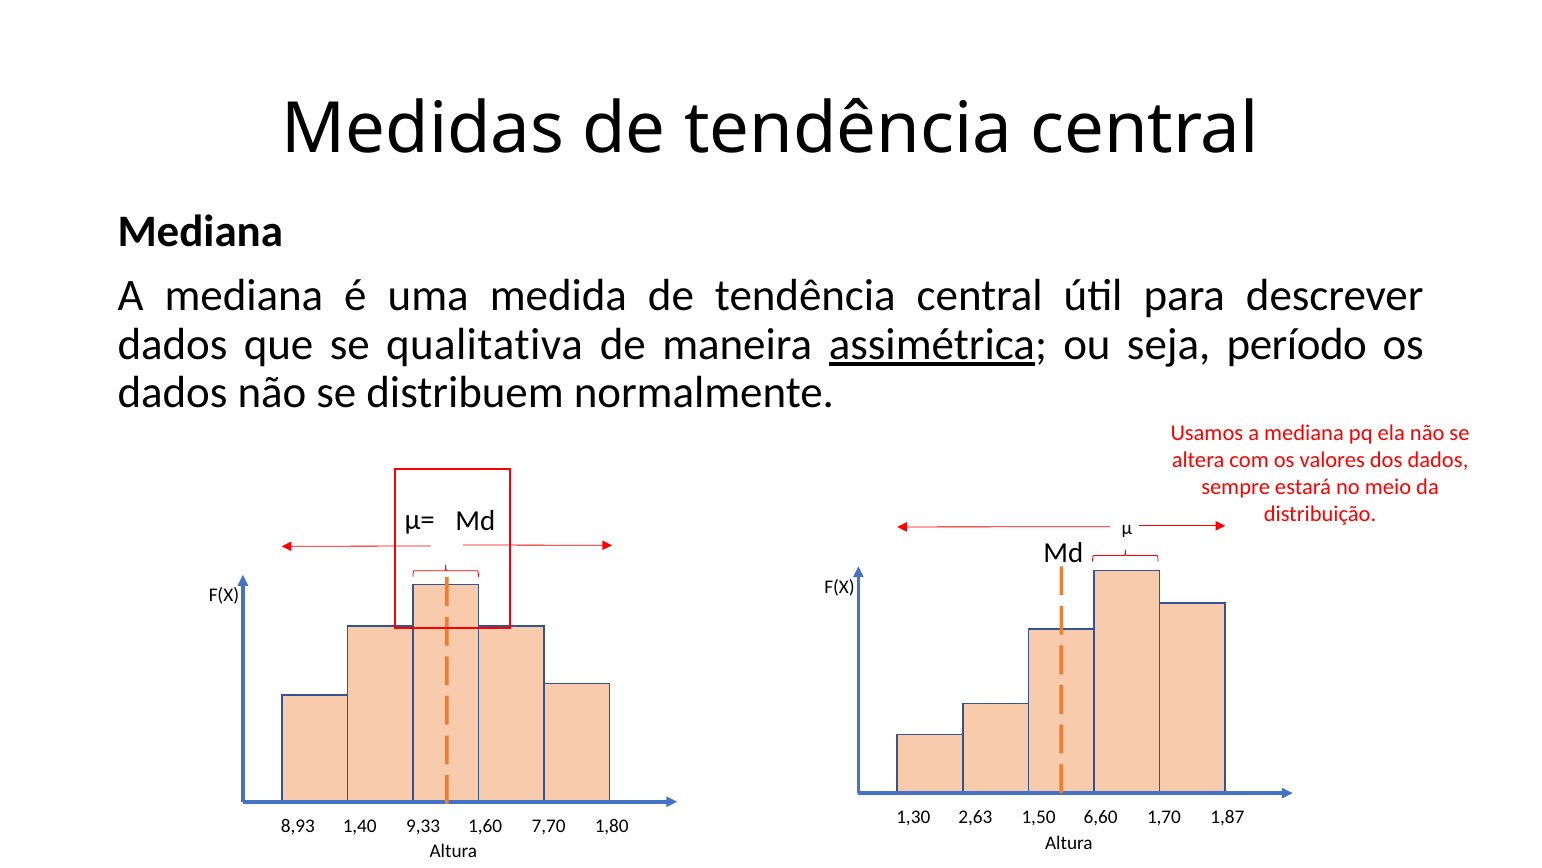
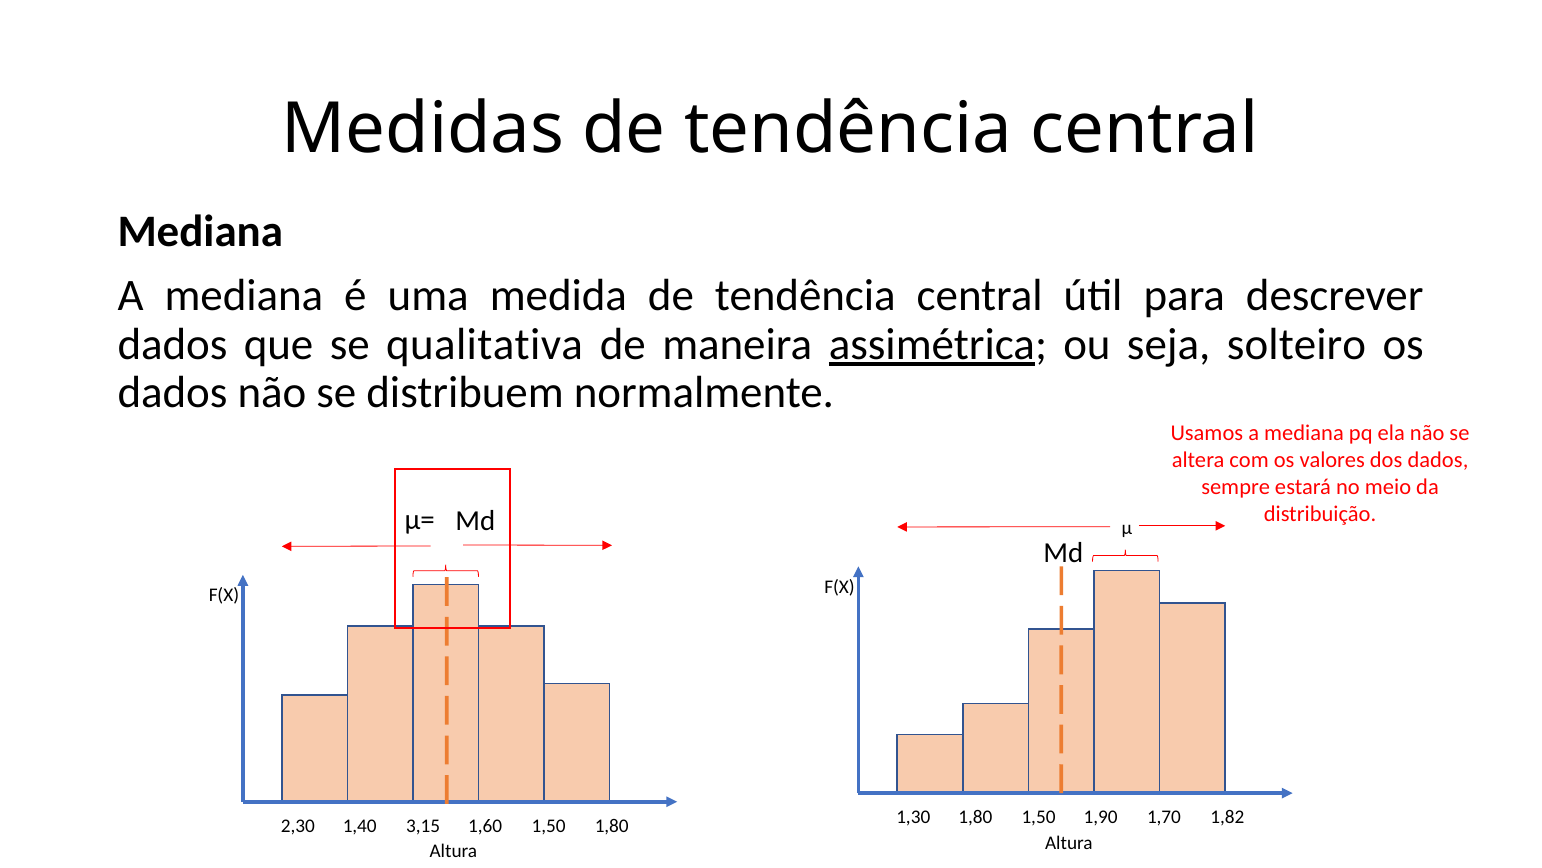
período: período -> solteiro (1297, 344)
1,30 2,63: 2,63 -> 1,80 (975, 817)
6,60: 6,60 -> 1,90 (1101, 817)
1,87: 1,87 -> 1,82 (1227, 817)
8,93: 8,93 -> 2,30 (298, 825)
9,33: 9,33 -> 3,15 (423, 825)
1,60 7,70: 7,70 -> 1,50 (549, 825)
